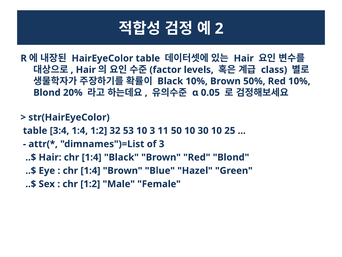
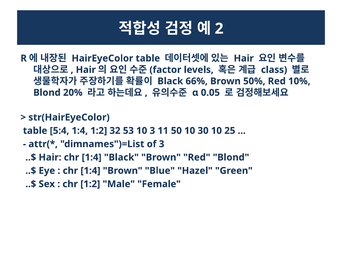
Black 10%: 10% -> 66% (197, 81)
3:4: 3:4 -> 5:4 (59, 130)
